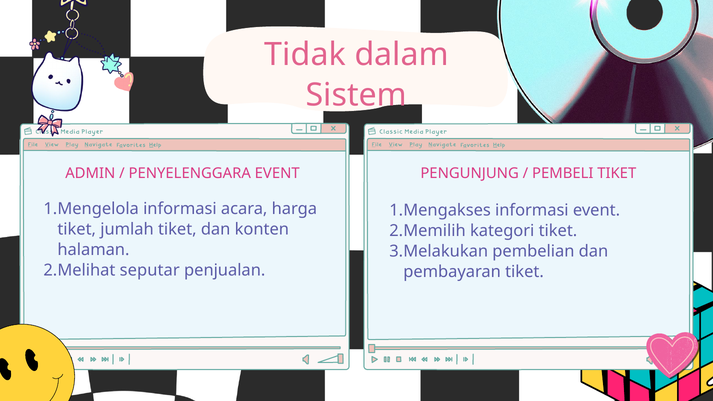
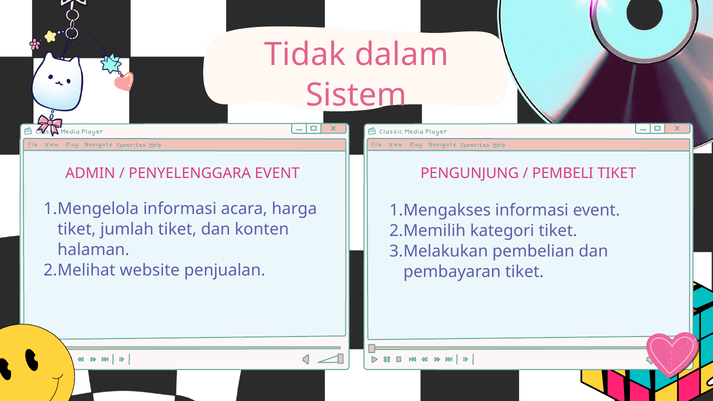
seputar: seputar -> website (150, 270)
